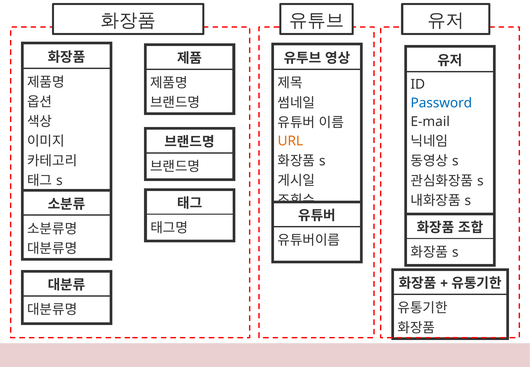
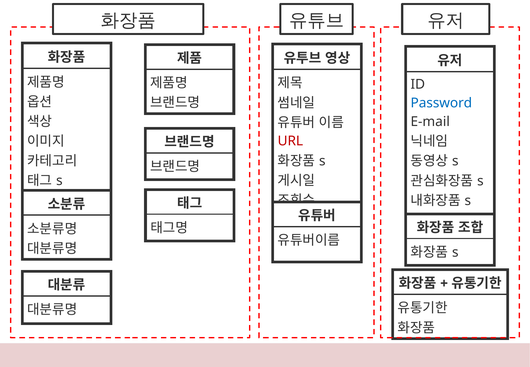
URL colour: orange -> red (290, 141)
